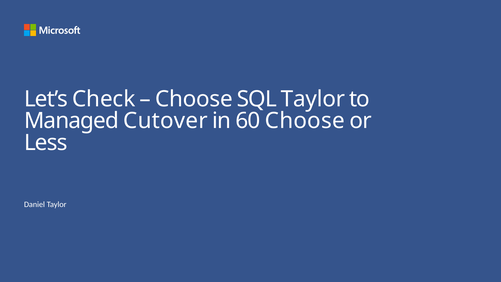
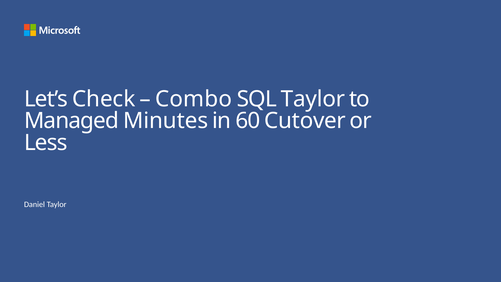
Choose: Choose -> Combo (194, 99)
Cutover: Cutover -> Minutes (166, 121)
60 Choose: Choose -> Cutover (305, 121)
